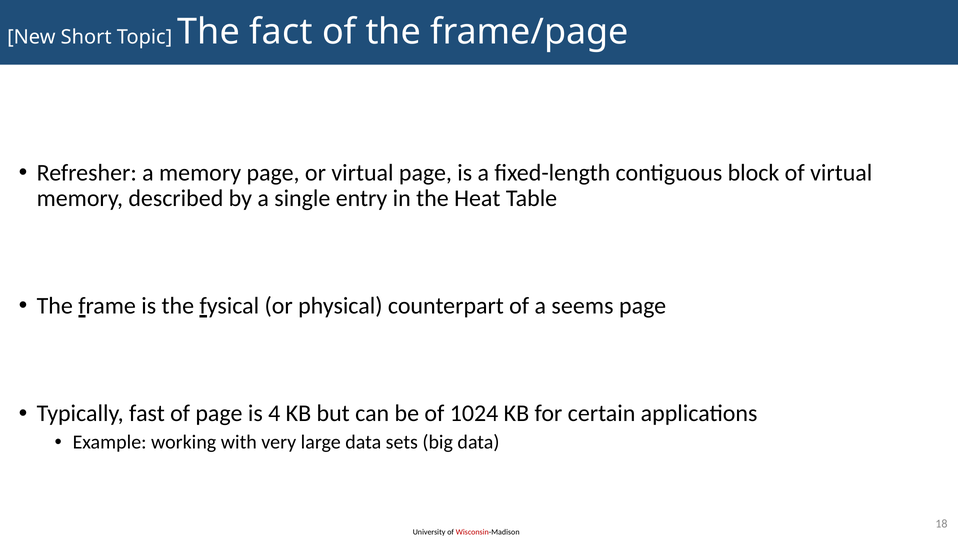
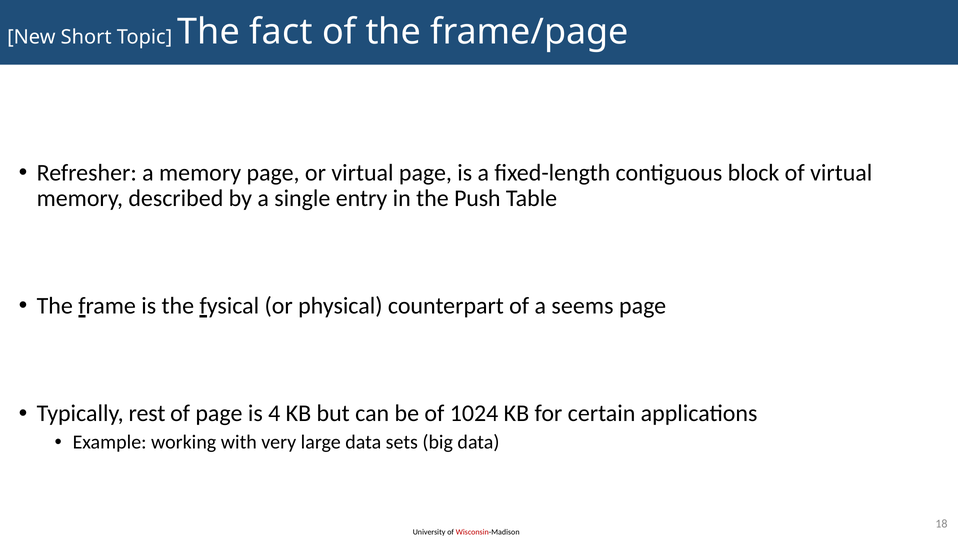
Heat: Heat -> Push (477, 198)
fast: fast -> rest (147, 413)
